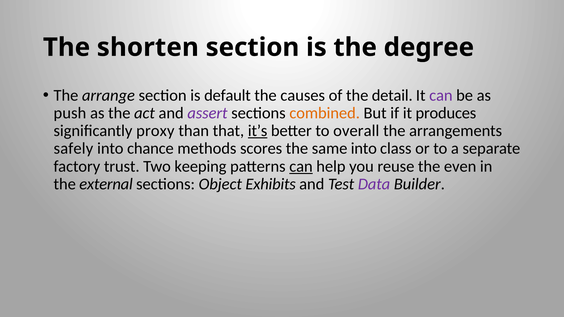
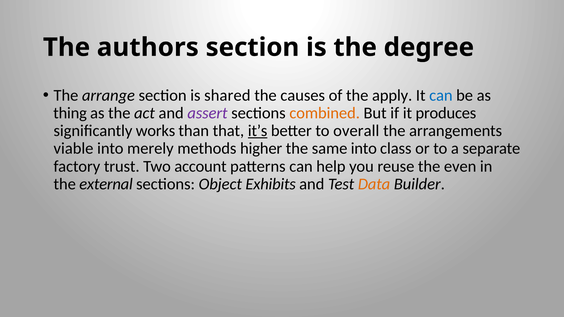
shorten: shorten -> authors (148, 47)
default: default -> shared (227, 95)
detail: detail -> apply (392, 95)
can colour: purple -> blue (441, 95)
push: push -> thing (70, 113)
proxy: proxy -> works (155, 131)
safely: safely -> viable (73, 149)
chance: chance -> merely (150, 149)
scores: scores -> higher (261, 149)
keeping: keeping -> account (200, 166)
can underline: present -> none (301, 166)
Data colour: purple -> orange (374, 184)
